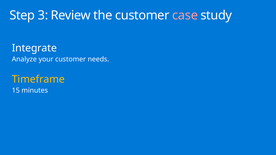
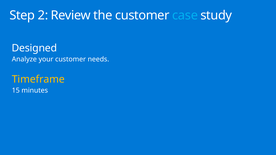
3: 3 -> 2 (43, 15)
case colour: pink -> light blue (185, 15)
Integrate: Integrate -> Designed (34, 48)
